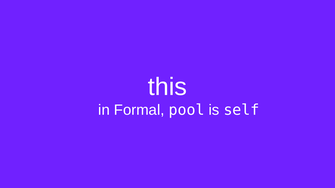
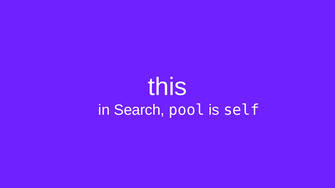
Formal: Formal -> Search (139, 110)
